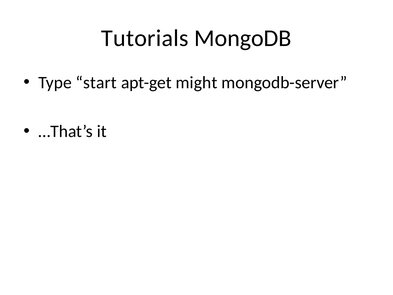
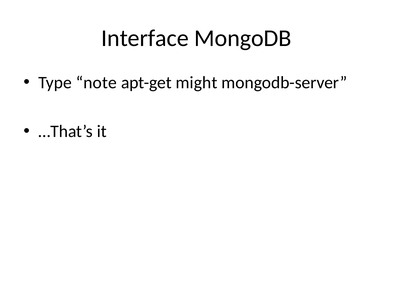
Tutorials: Tutorials -> Interface (145, 38)
start: start -> note (96, 82)
